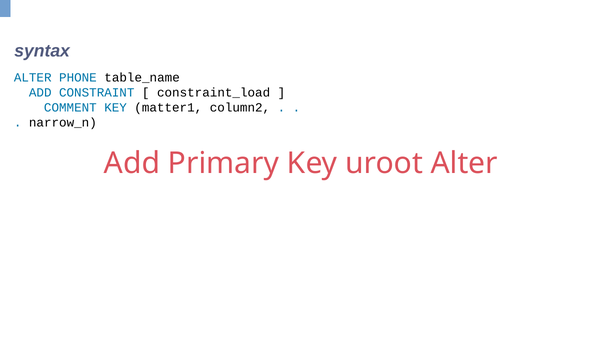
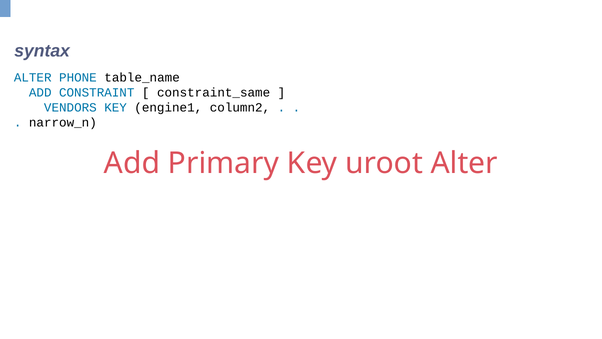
constraint_load: constraint_load -> constraint_same (214, 93)
COMMENT: COMMENT -> VENDORS (70, 108)
matter1: matter1 -> engine1 (168, 108)
